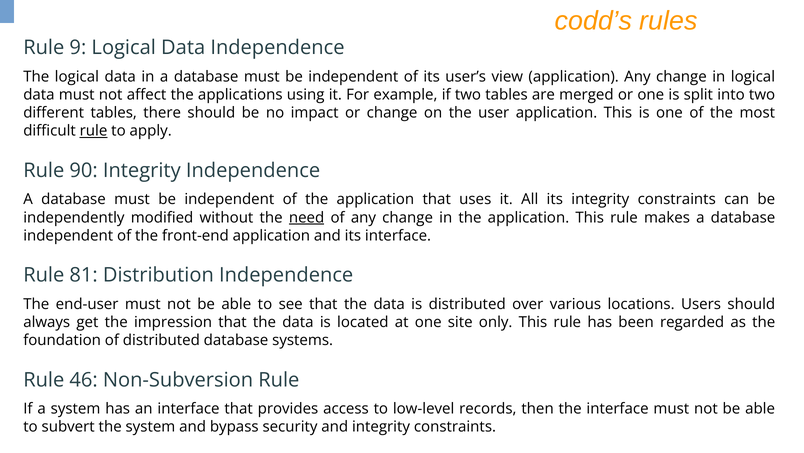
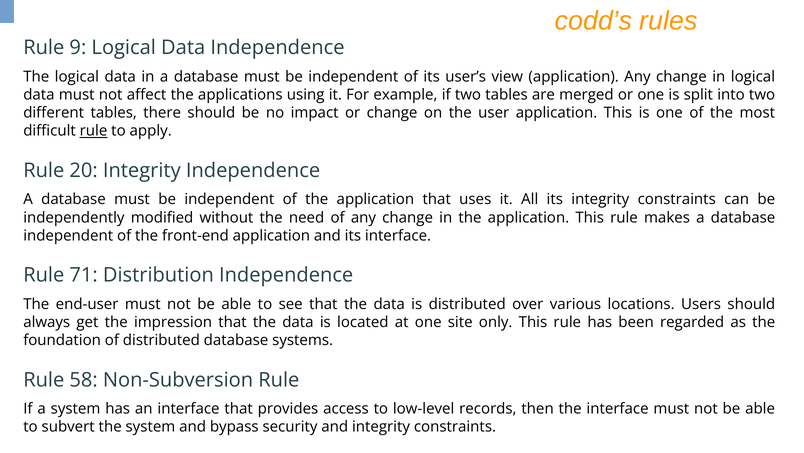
90: 90 -> 20 (84, 170)
need underline: present -> none (307, 217)
81: 81 -> 71 (84, 275)
46: 46 -> 58 (84, 379)
